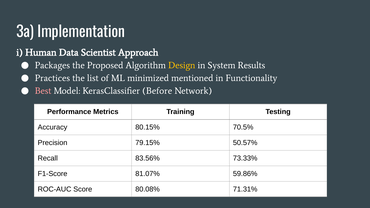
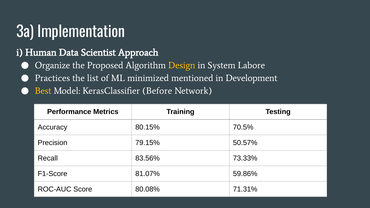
Packages: Packages -> Organize (52, 65)
Results: Results -> Labore (251, 65)
Functionality: Functionality -> Development (251, 78)
Best colour: pink -> yellow (43, 91)
